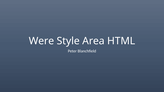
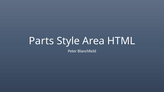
Were: Were -> Parts (41, 41)
